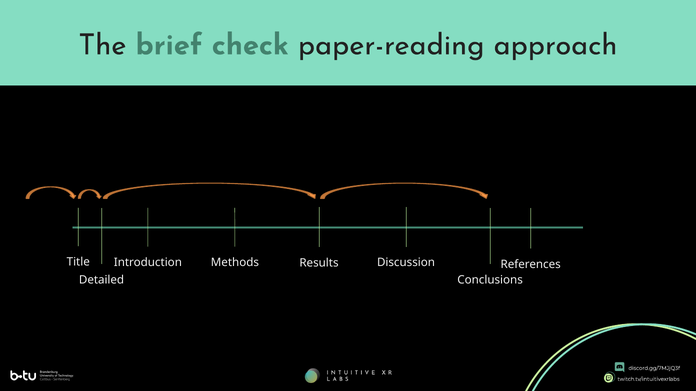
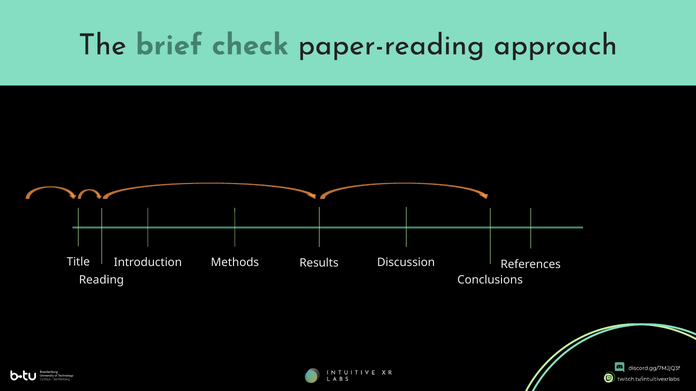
Detailed: Detailed -> Reading (101, 280)
